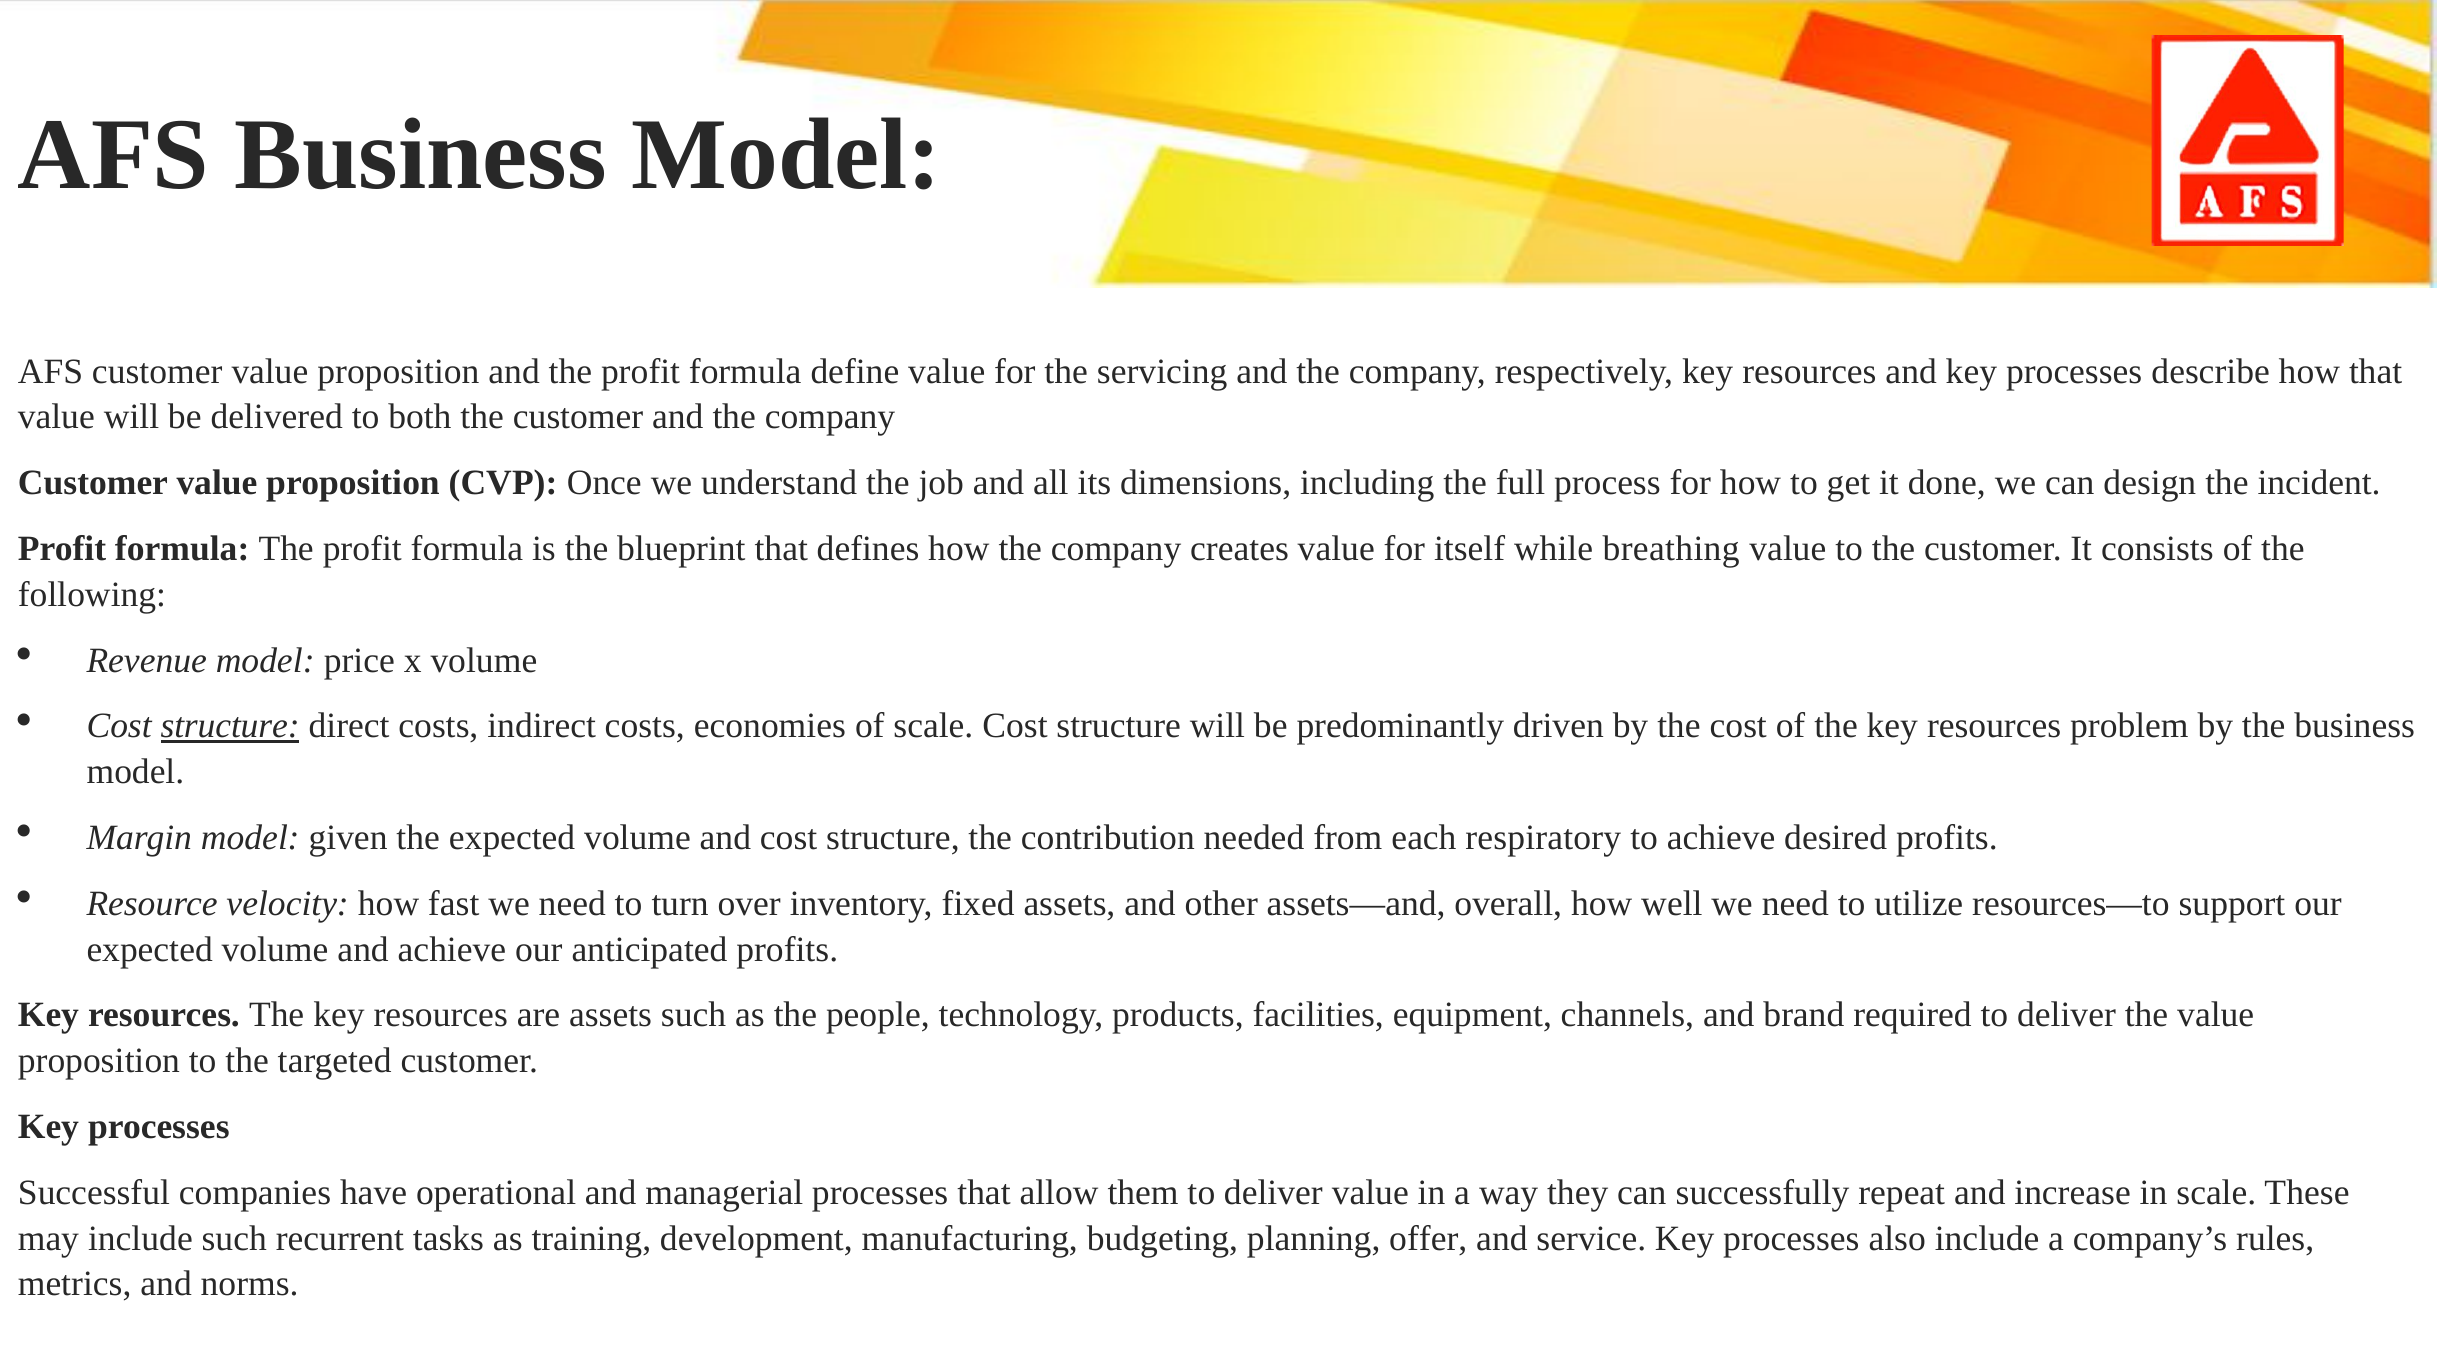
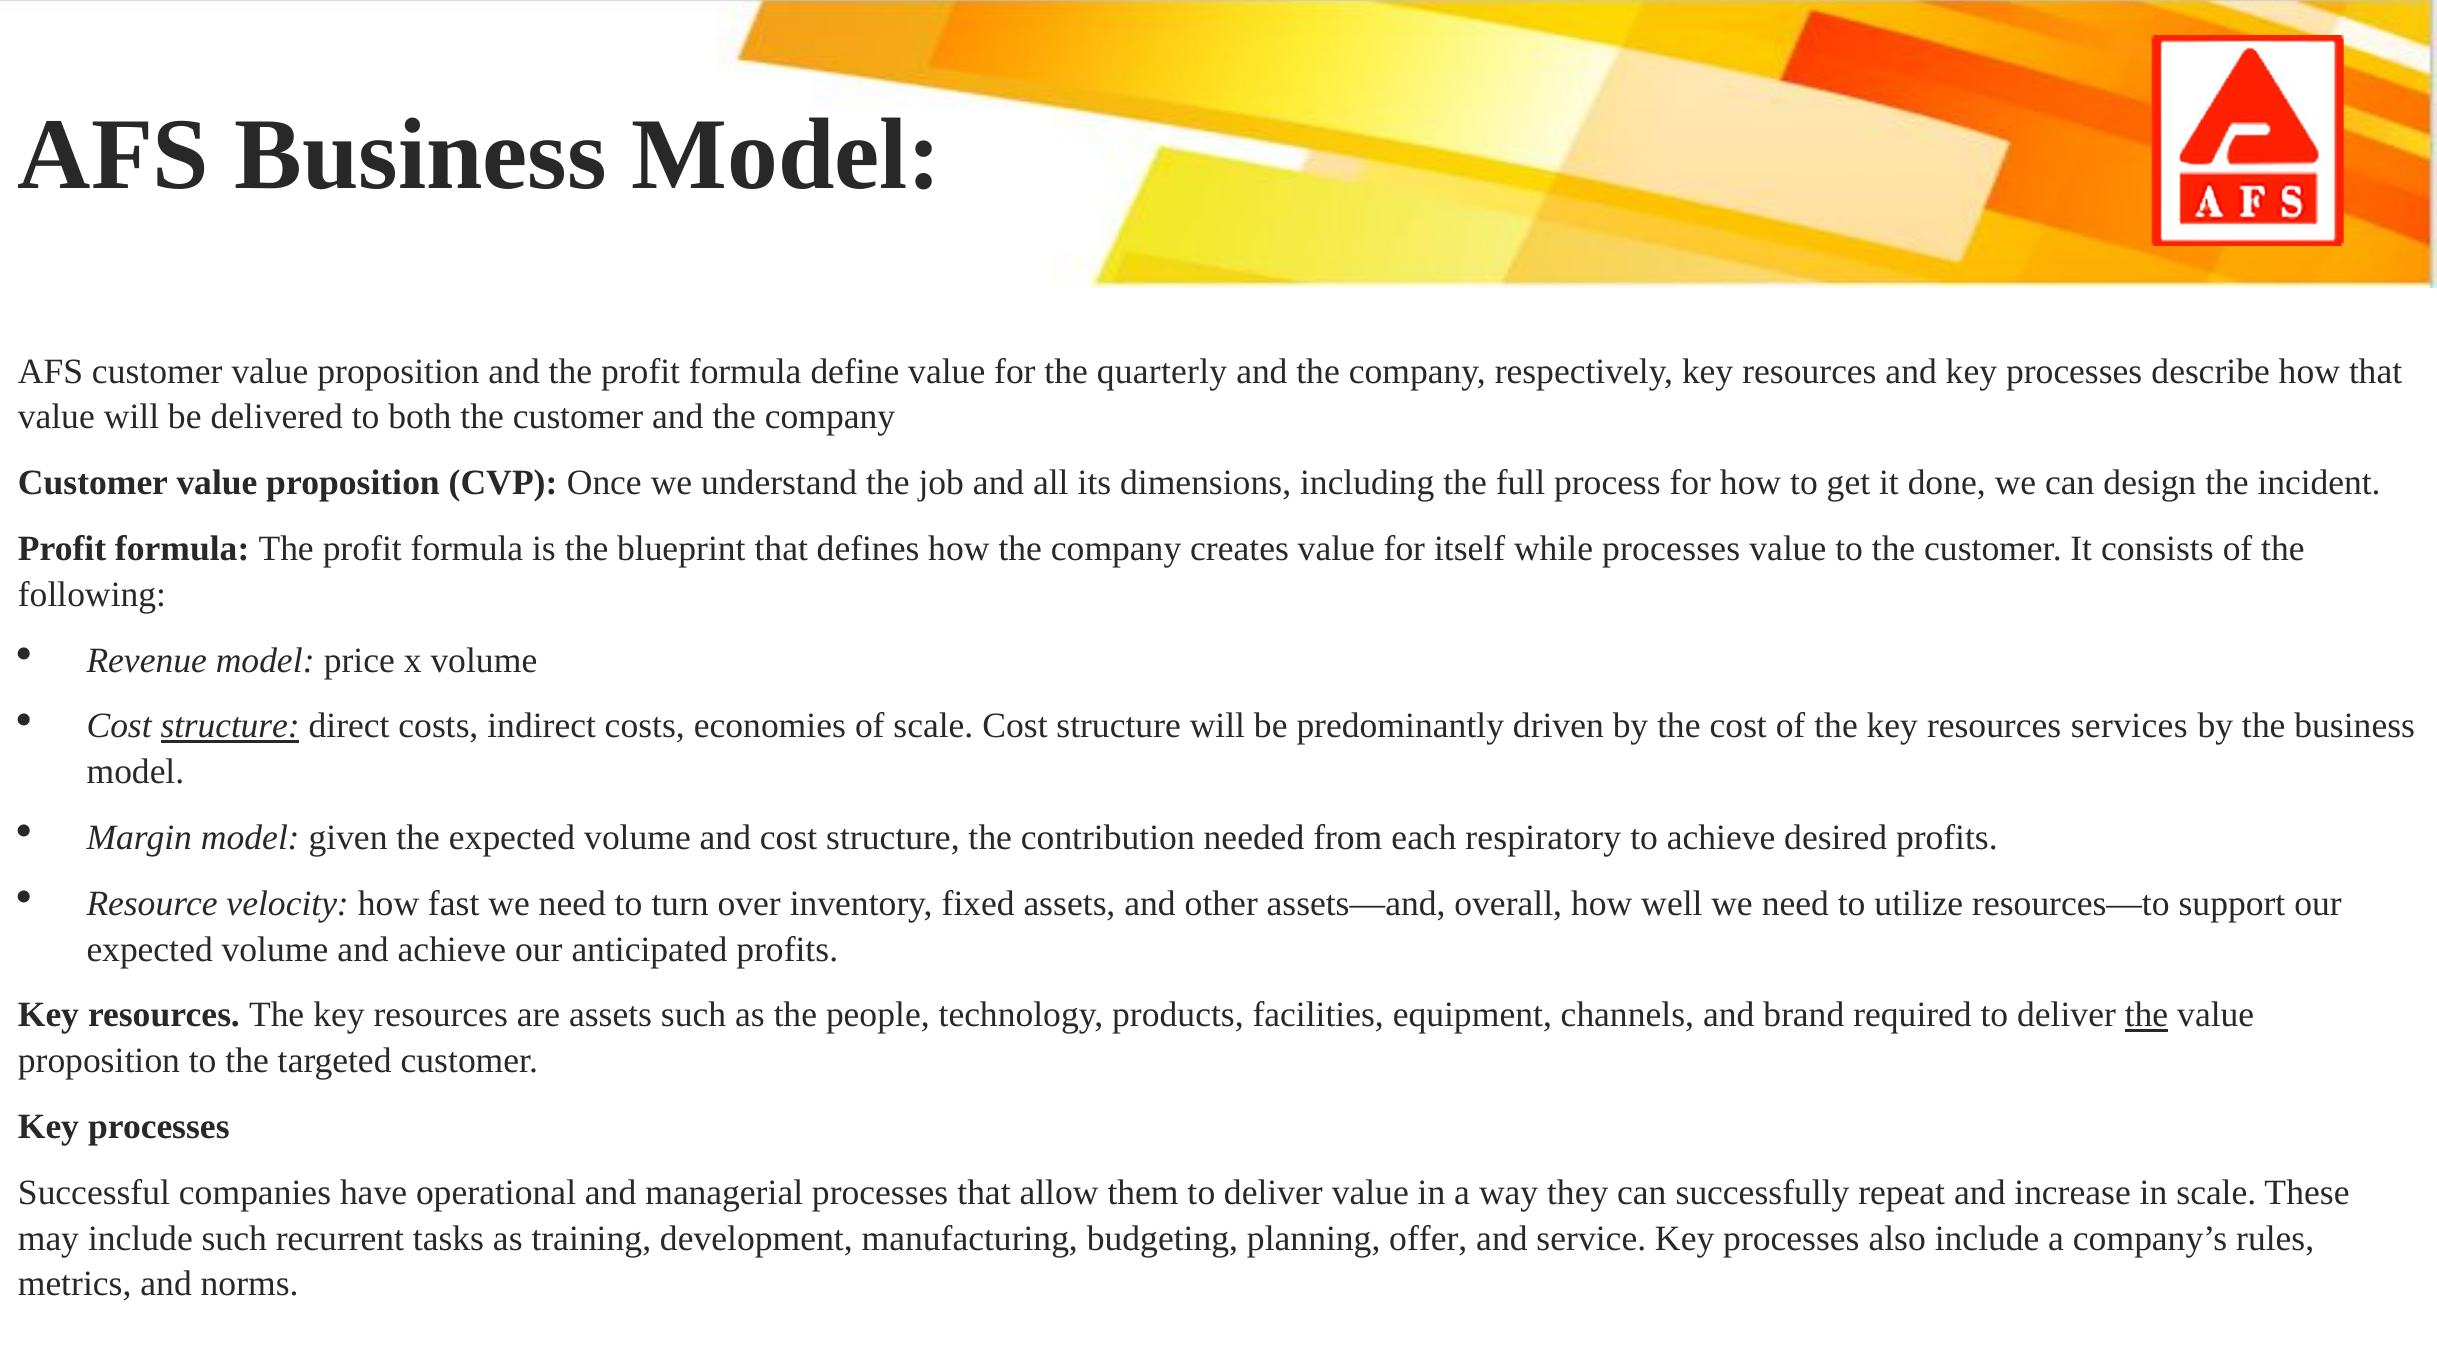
servicing: servicing -> quarterly (1162, 371)
while breathing: breathing -> processes (1671, 549)
problem: problem -> services (2129, 726)
the underline: none -> present (2146, 1015)
